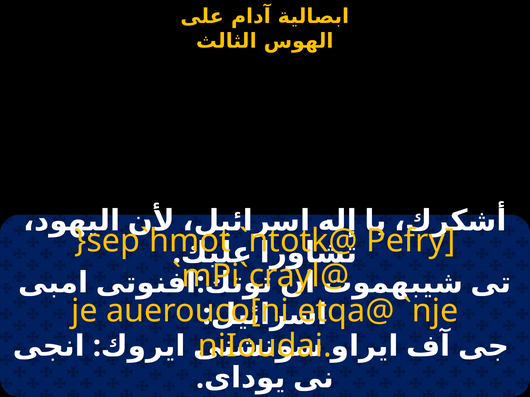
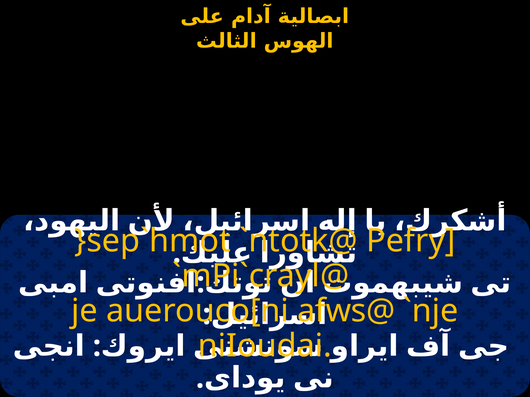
etqa@: etqa@ -> afws@ (346, 311)
